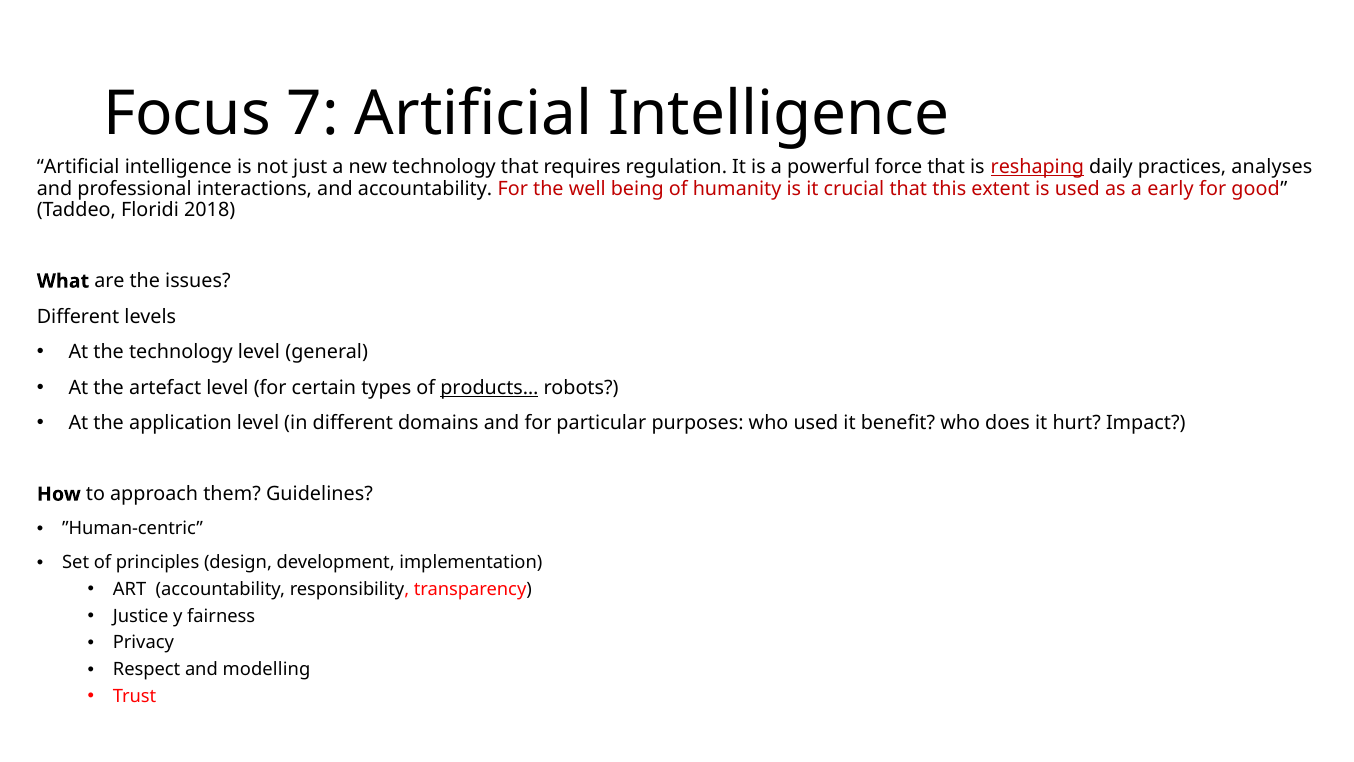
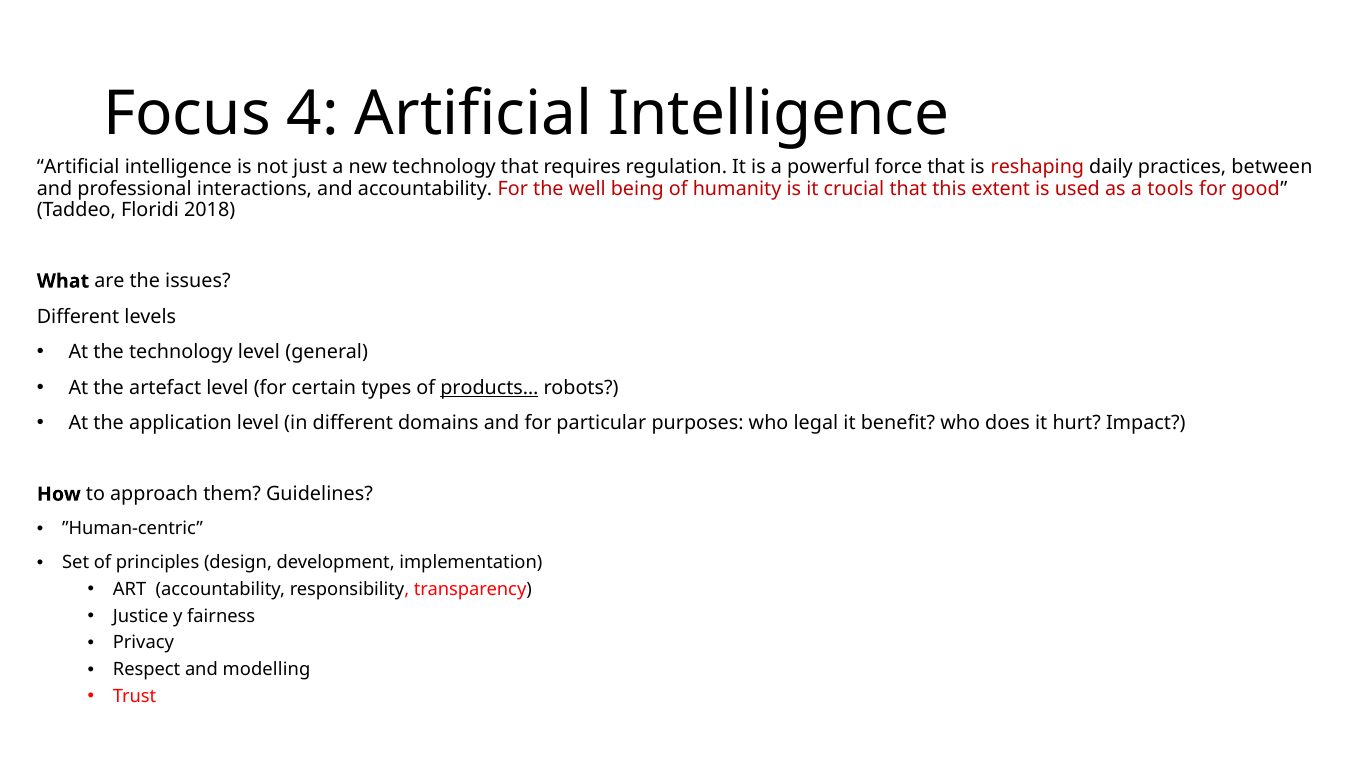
7: 7 -> 4 (313, 114)
reshaping underline: present -> none (1037, 167)
analyses: analyses -> between (1272, 167)
early: early -> tools (1170, 189)
who used: used -> legal (816, 423)
